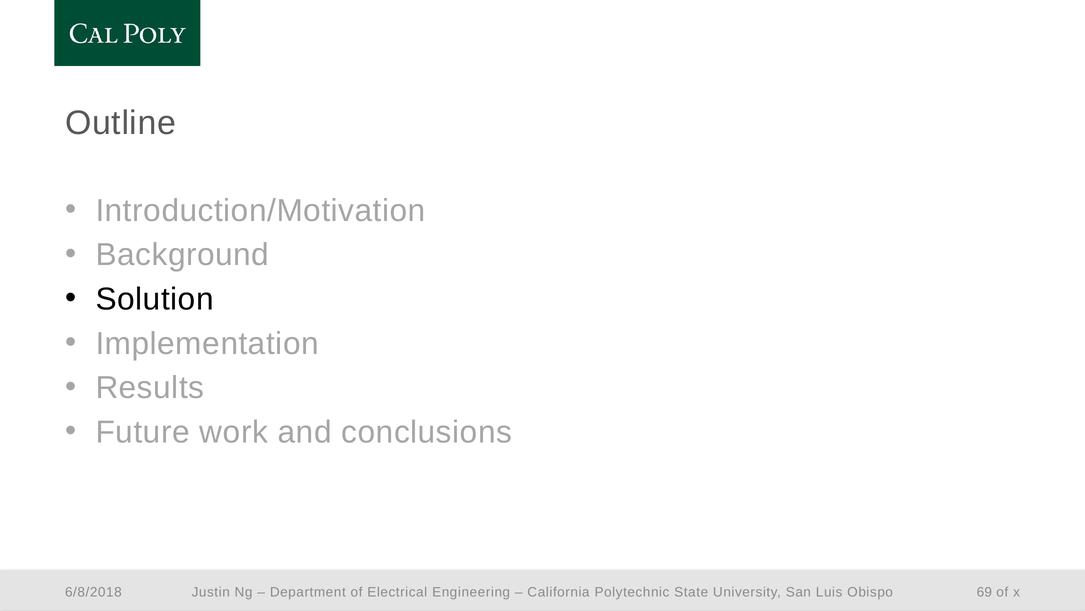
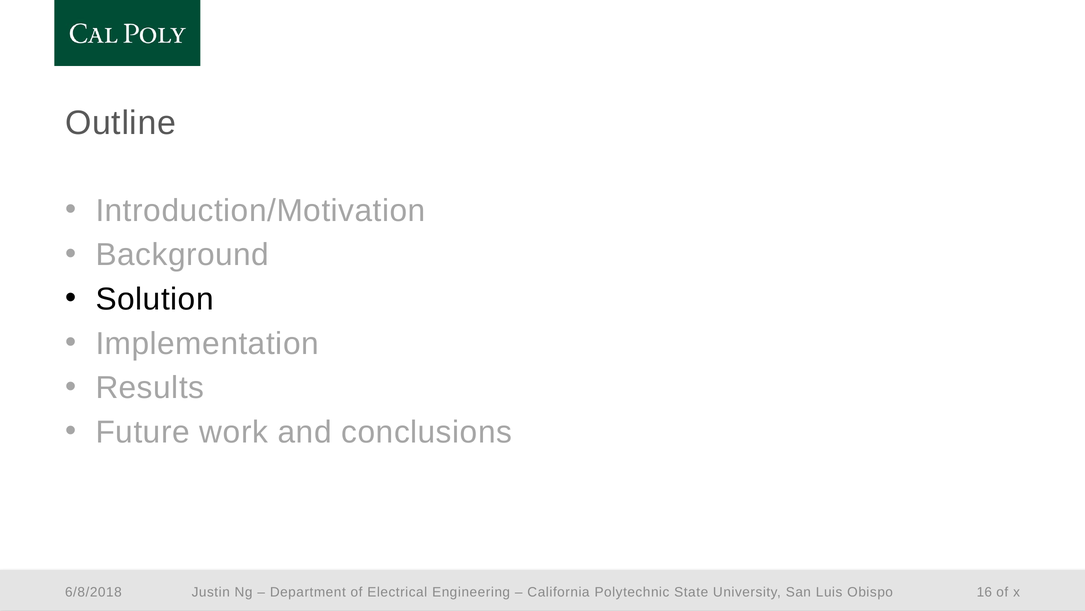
69: 69 -> 16 (984, 591)
